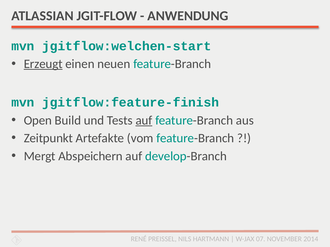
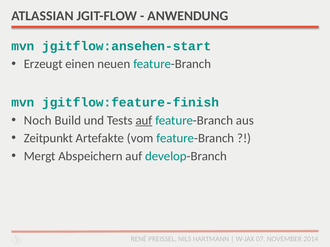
jgitflow:welchen-start: jgitflow:welchen-start -> jgitflow:ansehen-start (127, 46)
Erzeugt underline: present -> none (43, 64)
Open: Open -> Noch (38, 121)
